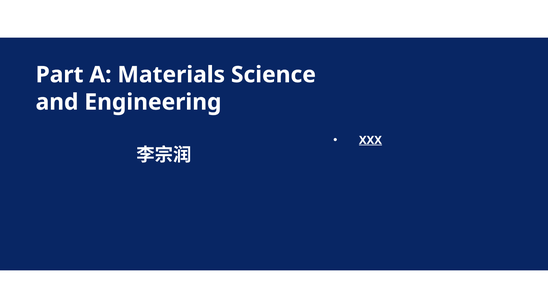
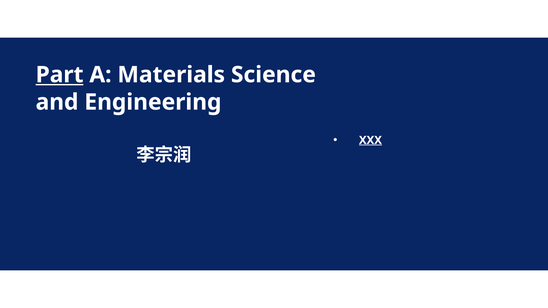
Part underline: none -> present (60, 75)
